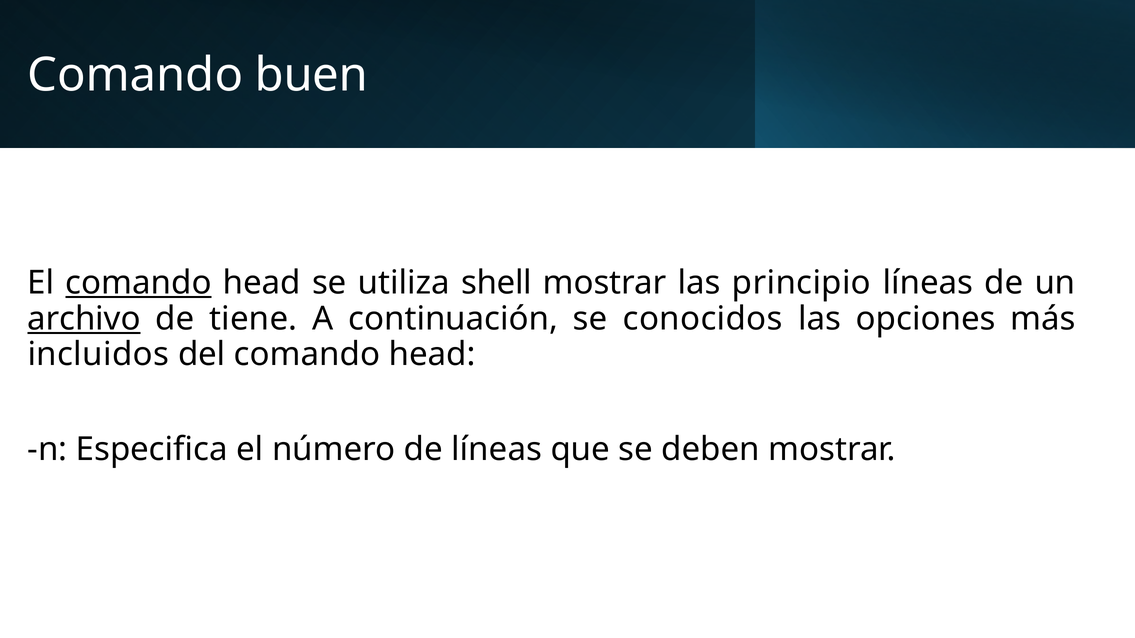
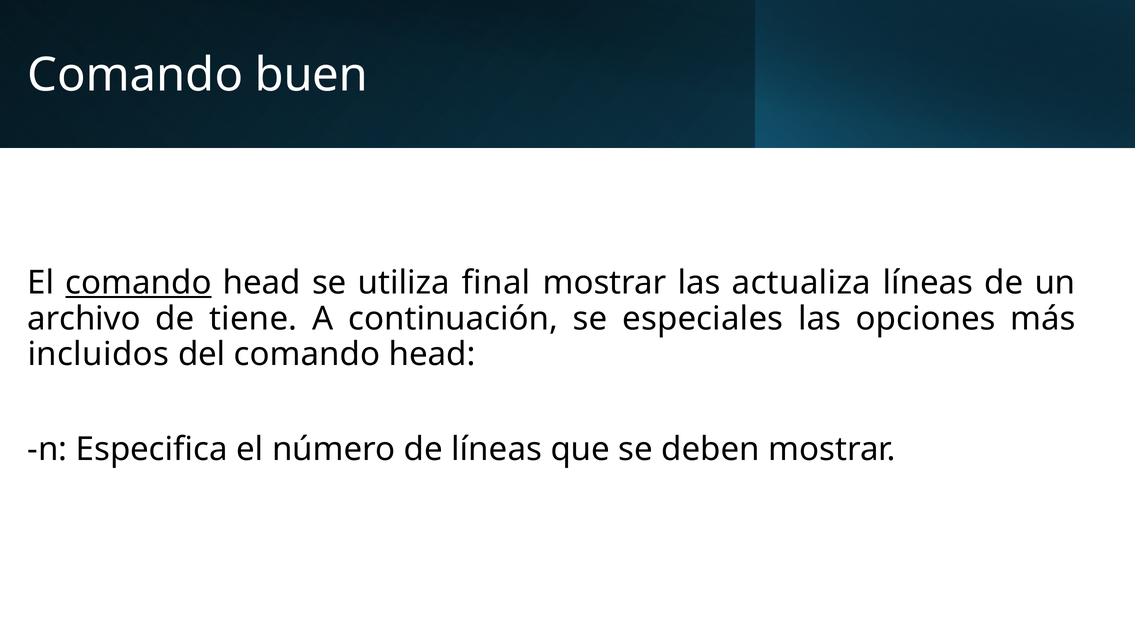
shell: shell -> final (496, 283)
principio: principio -> actualiza (801, 283)
archivo underline: present -> none (84, 319)
conocidos: conocidos -> especiales (703, 319)
